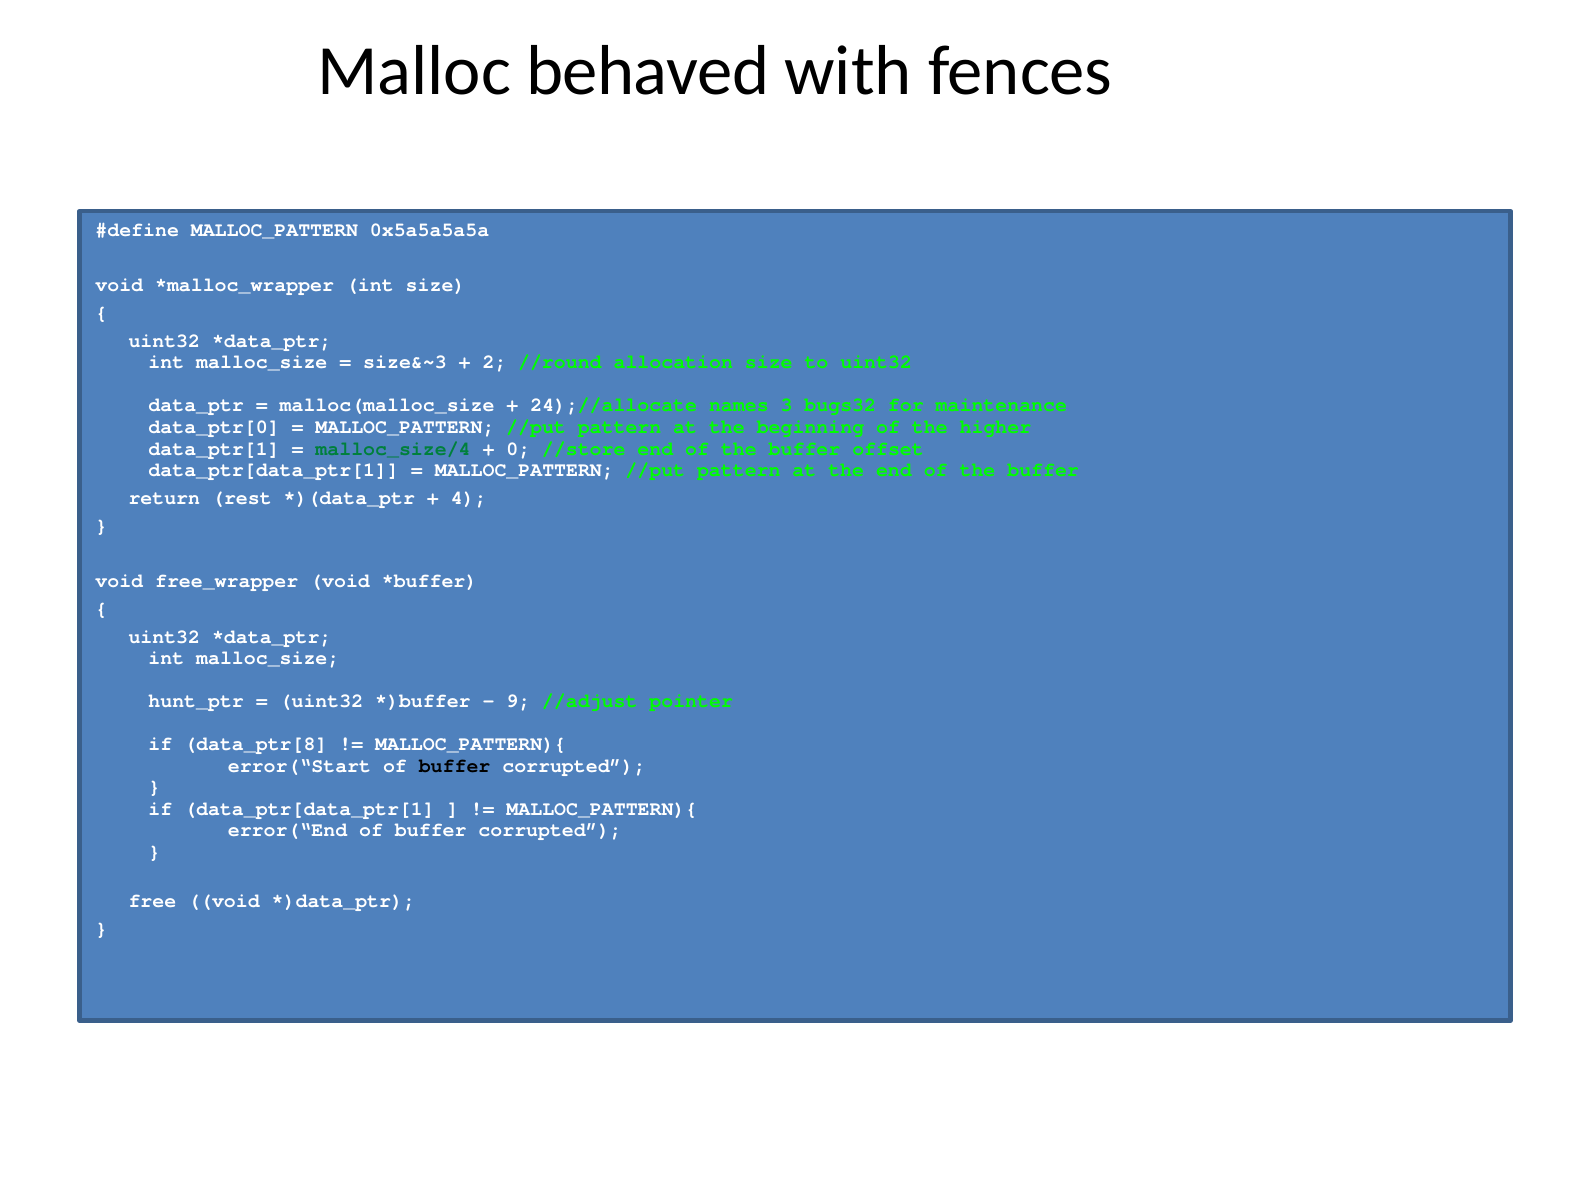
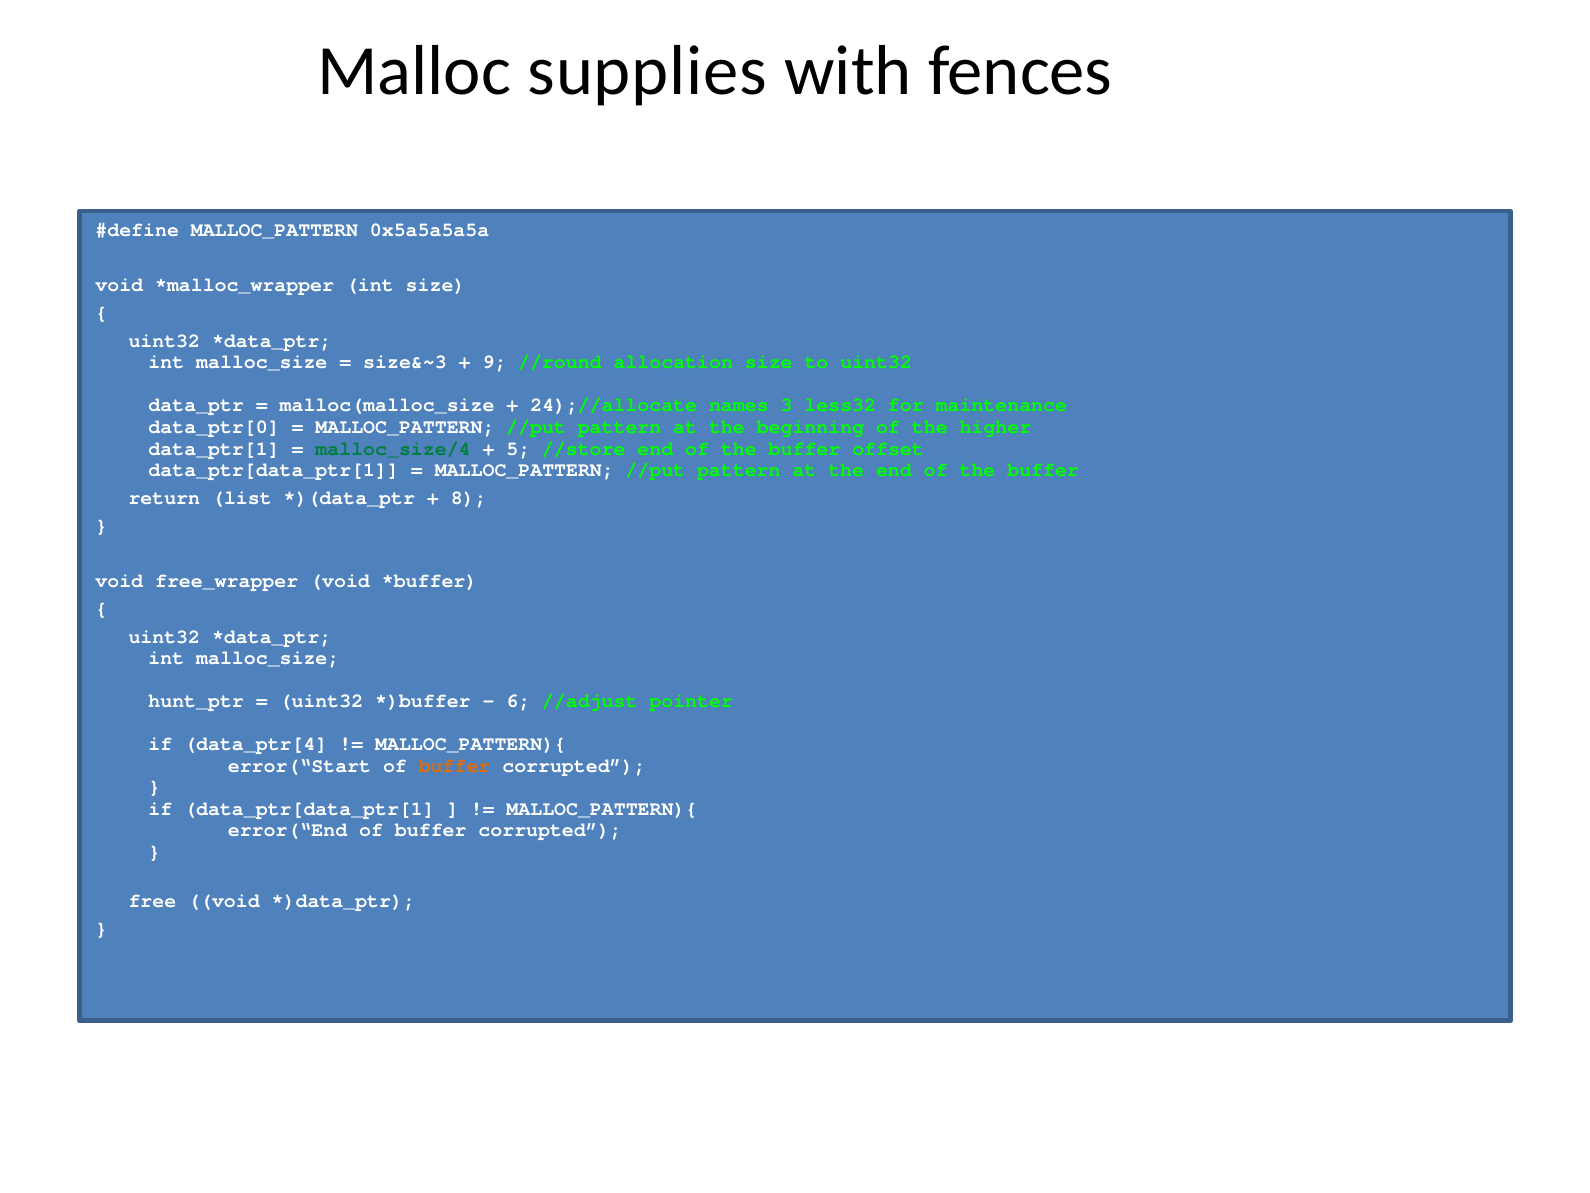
behaved: behaved -> supplies (647, 71)
2: 2 -> 9 (495, 362)
bugs32: bugs32 -> less32 (840, 405)
0: 0 -> 5 (518, 448)
rest: rest -> list (242, 498)
4: 4 -> 8 (469, 498)
9: 9 -> 6 (518, 701)
data_ptr[8: data_ptr[8 -> data_ptr[4 (256, 744)
buffer colour: black -> orange (455, 765)
